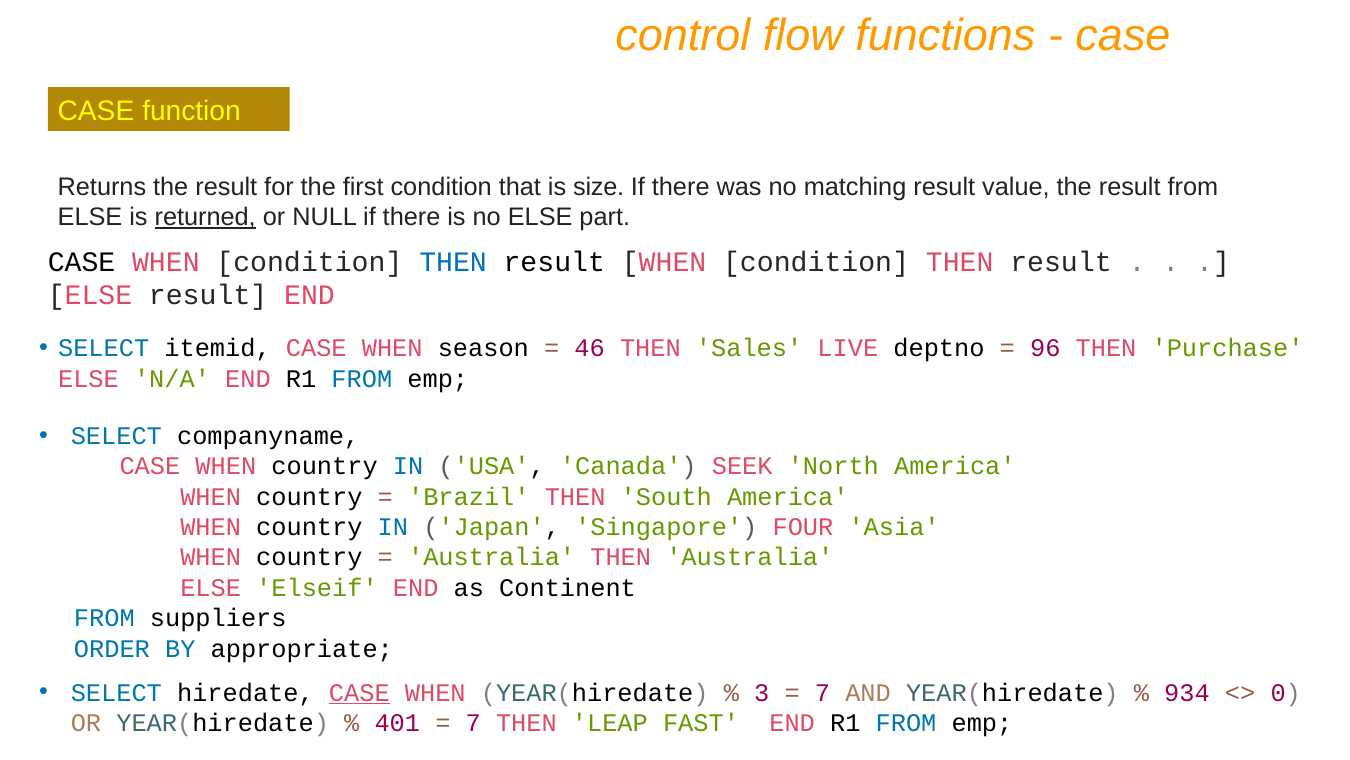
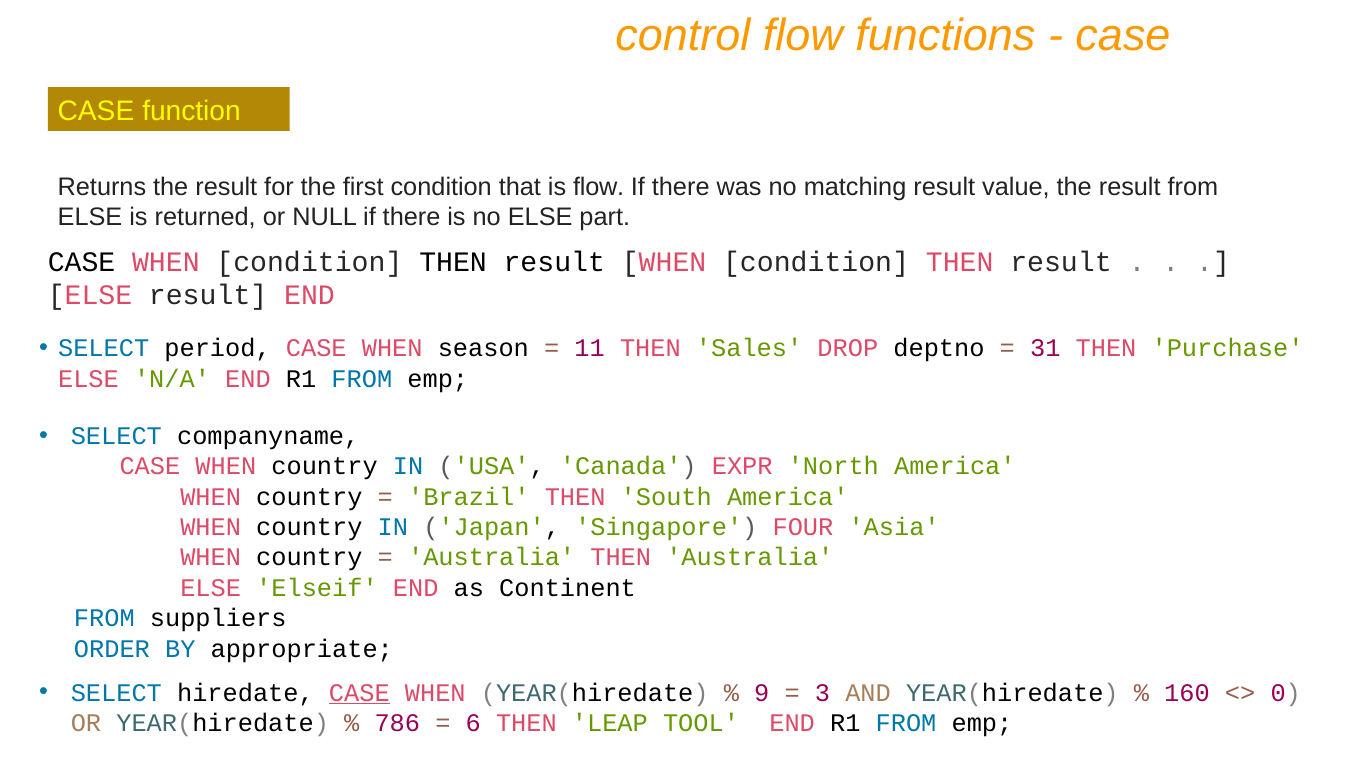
is size: size -> flow (599, 186)
returned underline: present -> none (205, 217)
THEN colour: blue -> black (453, 262)
itemid: itemid -> period (218, 348)
46: 46 -> 11 (590, 348)
LIVE: LIVE -> DROP (848, 348)
96: 96 -> 31 (1045, 348)
SEEK: SEEK -> EXPR (742, 466)
3: 3 -> 9 (762, 692)
7: 7 -> 3 (823, 692)
934: 934 -> 160 (1187, 692)
401: 401 -> 786 (397, 723)
7: 7 -> 6 (473, 723)
FAST: FAST -> TOOL (701, 723)
